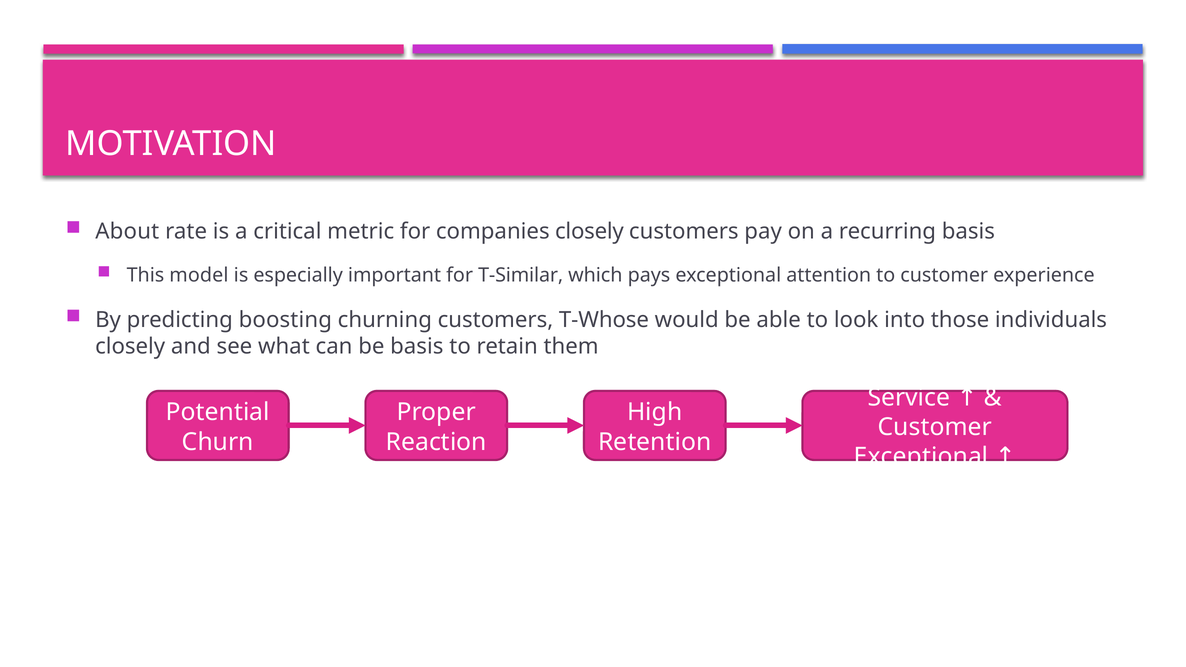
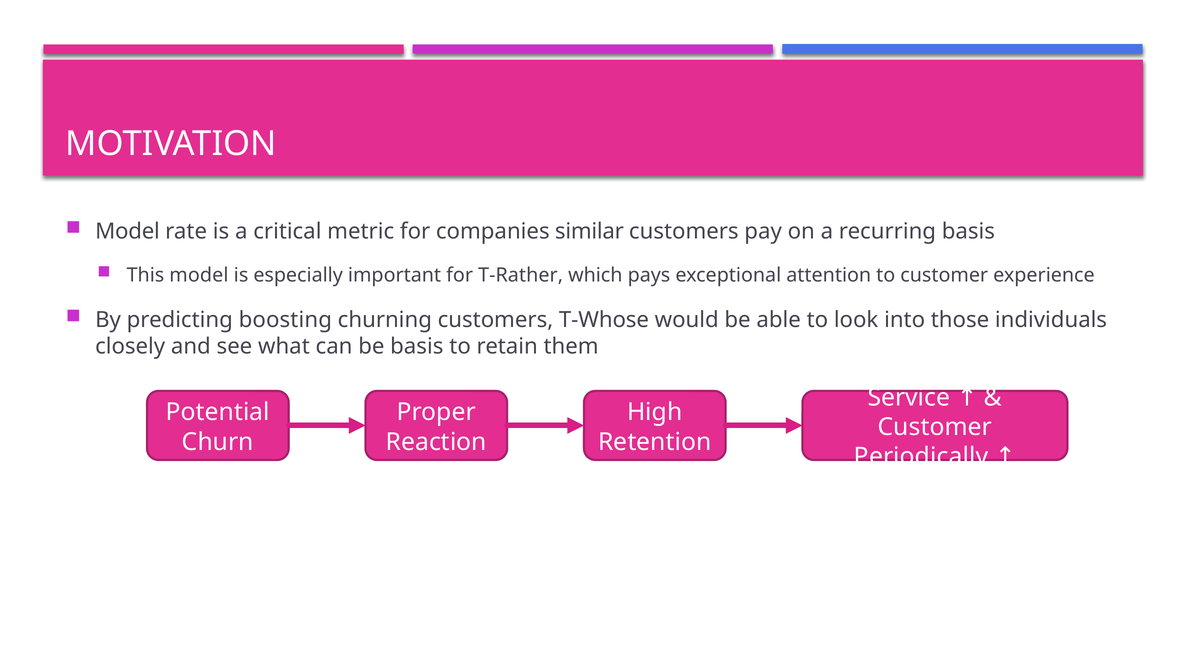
About: About -> Model (127, 231)
companies closely: closely -> similar (589, 231)
T-Similar: T-Similar -> T-Rather (521, 275)
Exceptional: Exceptional -> Periodically (921, 457)
